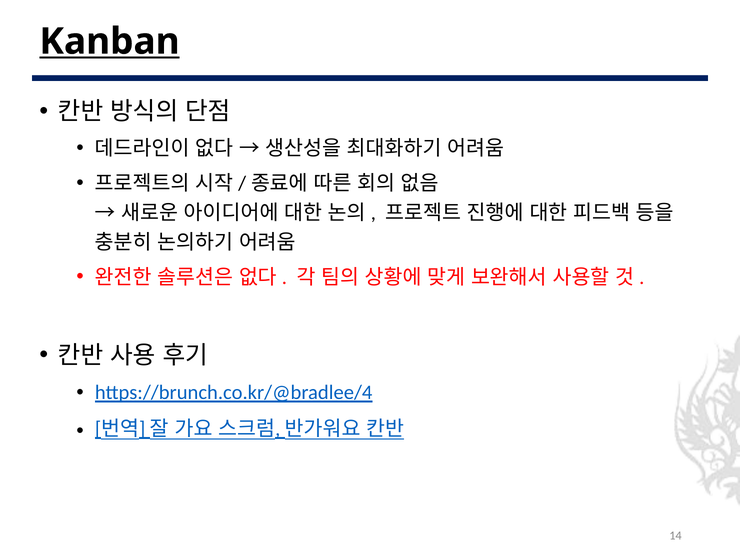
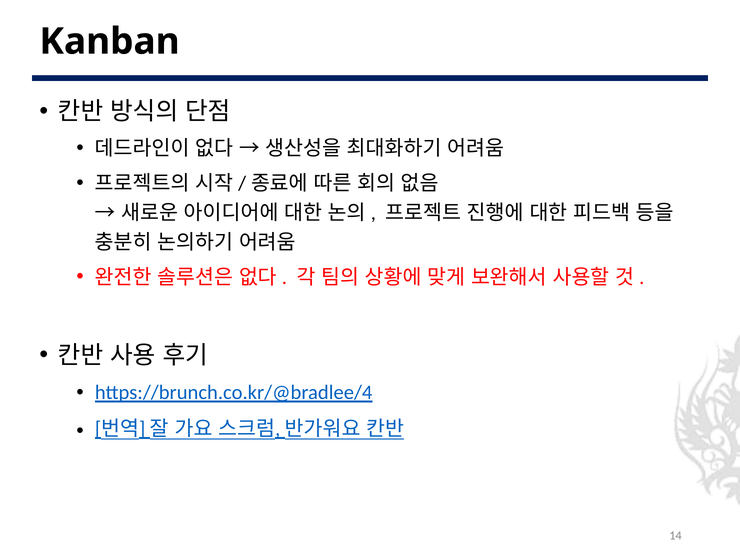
Kanban underline: present -> none (110, 42)
